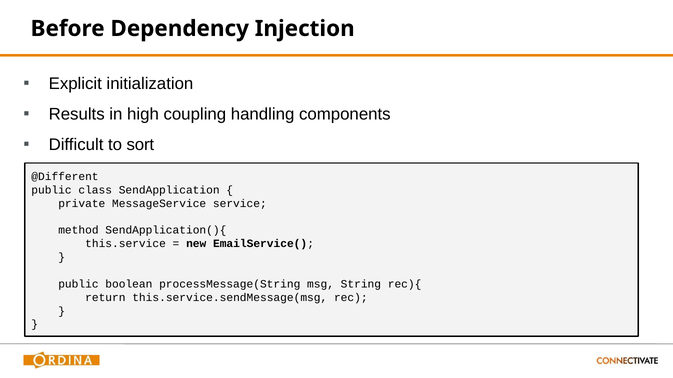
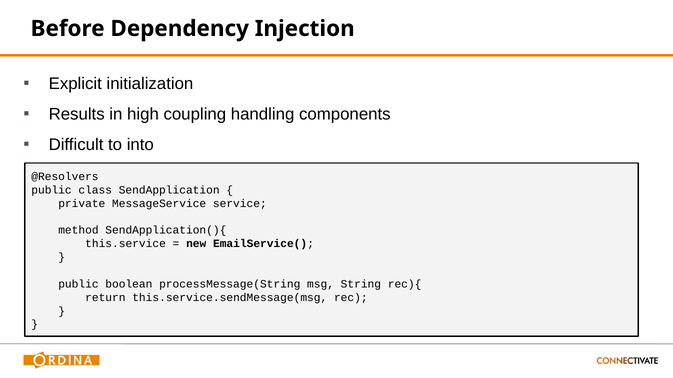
sort: sort -> into (140, 145)
@Different: @Different -> @Resolvers (65, 177)
